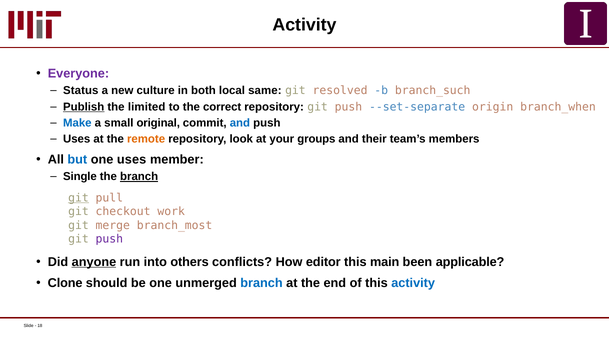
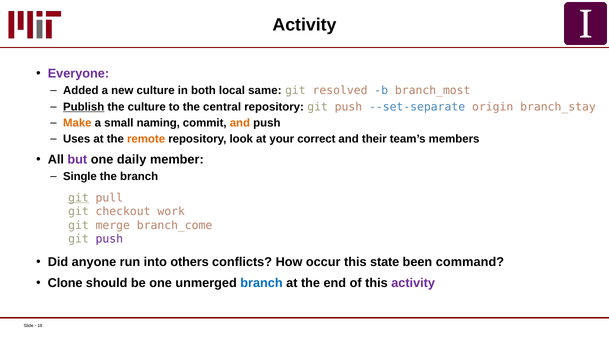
Status: Status -> Added (81, 90)
branch_such: branch_such -> branch_most (433, 90)
the limited: limited -> culture (147, 107)
correct: correct -> central (222, 107)
branch_when: branch_when -> branch_stay (558, 107)
Make colour: blue -> orange (77, 123)
original: original -> naming (158, 123)
and colour: blue -> orange (240, 123)
groups: groups -> correct (316, 139)
but colour: blue -> purple (77, 160)
one uses: uses -> daily (132, 160)
branch underline: present -> none (139, 176)
branch_most: branch_most -> branch_come (175, 225)
anyone underline: present -> none (94, 261)
editor: editor -> occur (323, 261)
main: main -> state (385, 261)
applicable: applicable -> command (470, 261)
activity colour: blue -> purple (413, 283)
